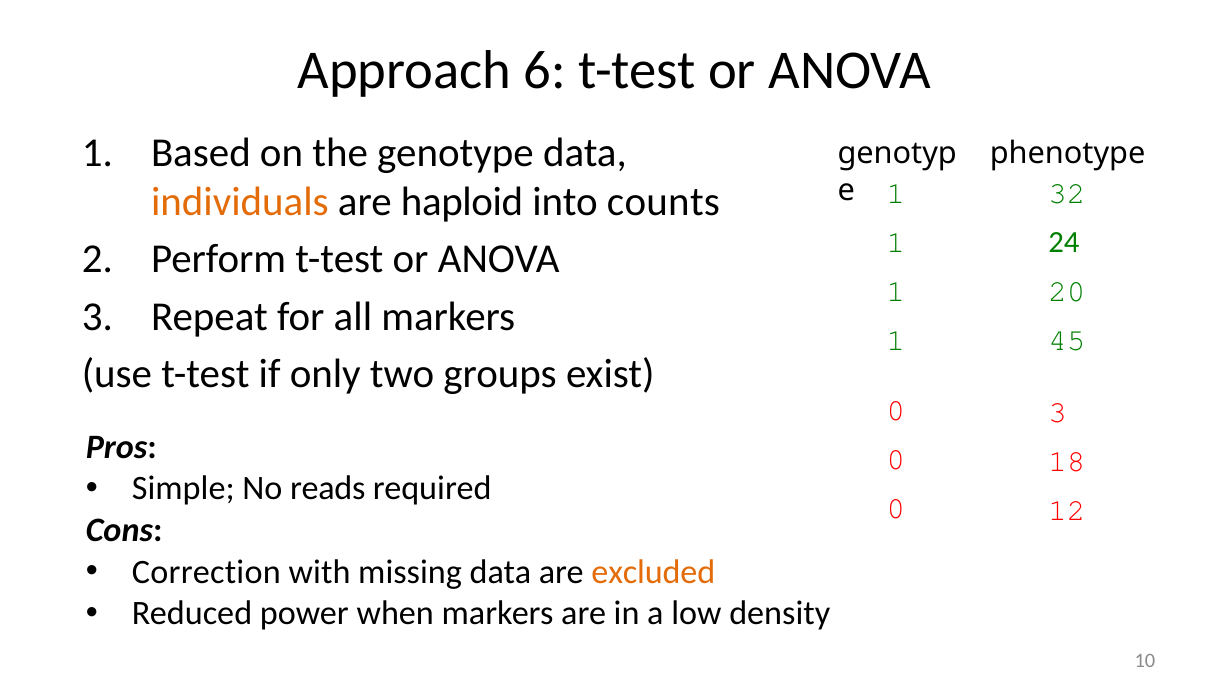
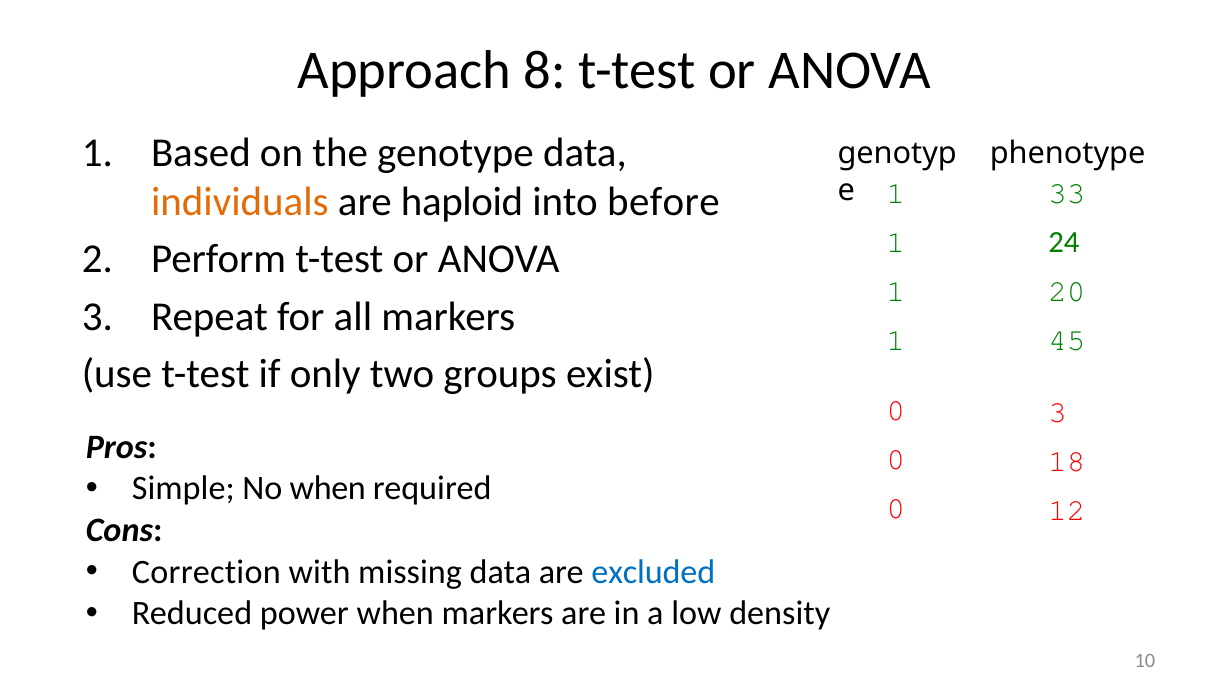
6: 6 -> 8 (545, 71)
32: 32 -> 33 (1067, 193)
counts: counts -> before (663, 202)
No reads: reads -> when (328, 488)
excluded colour: orange -> blue (653, 571)
